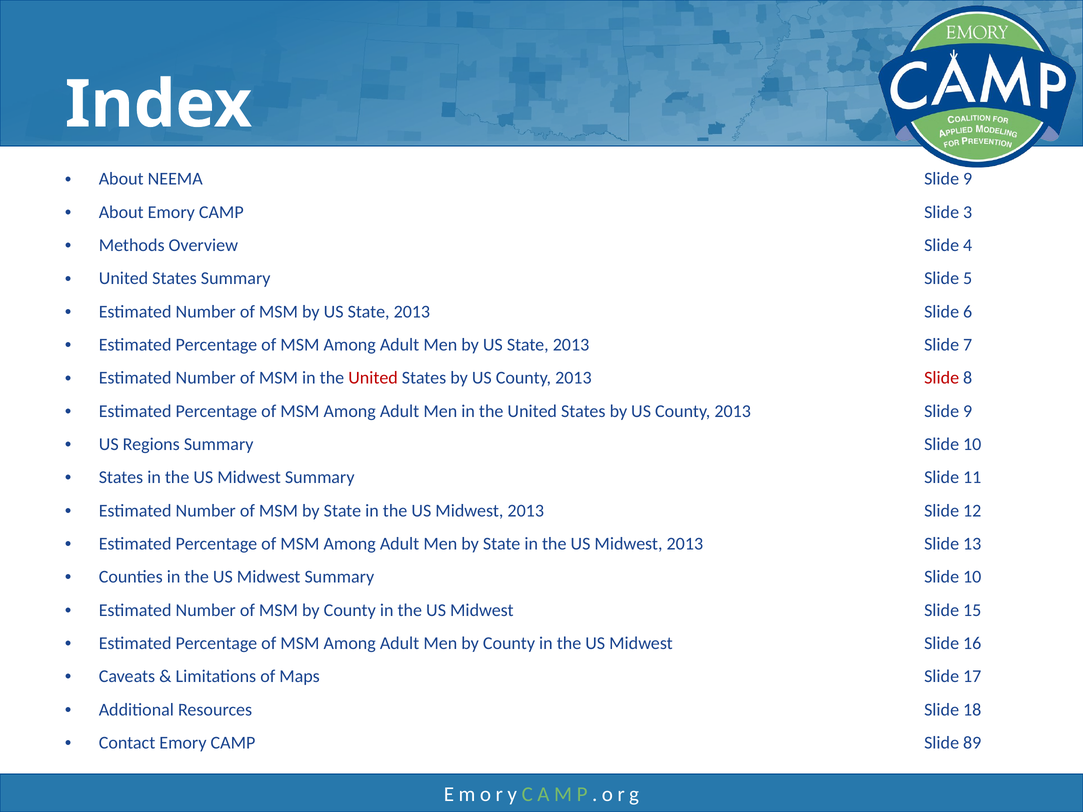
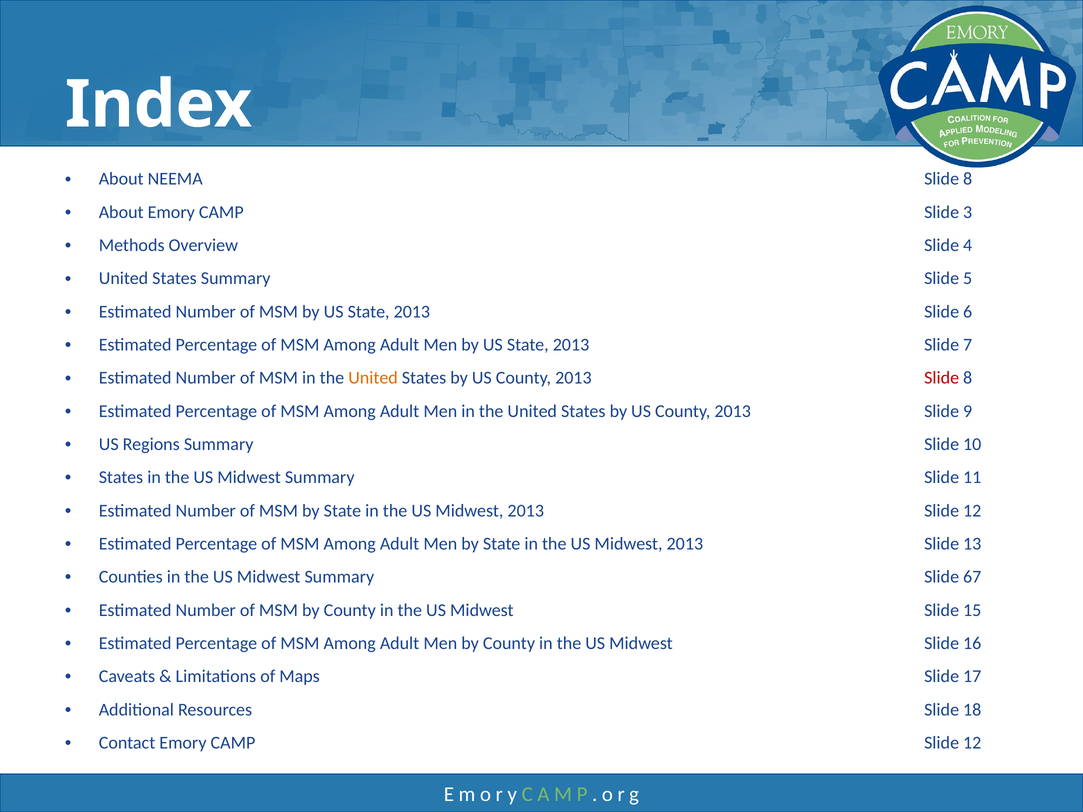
NEEMA Slide 9: 9 -> 8 (968, 179)
United colour: red -> orange (373, 378)
Midwest Summary Slide 10: 10 -> 67 (972, 577)
CAMP Slide 89: 89 -> 12 (972, 743)
